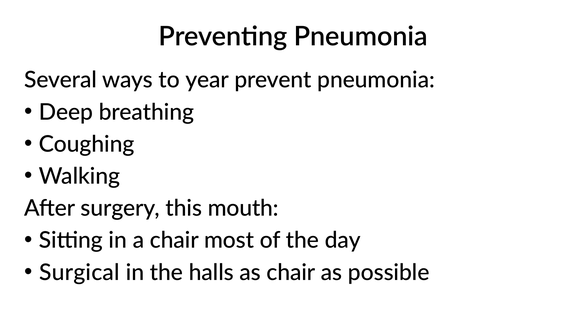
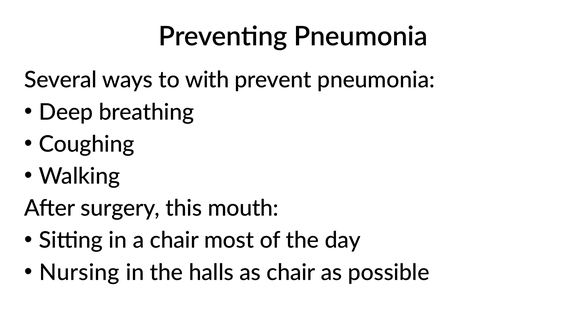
year: year -> with (207, 80)
Surgical: Surgical -> Nursing (79, 272)
